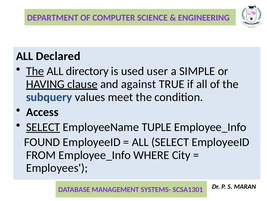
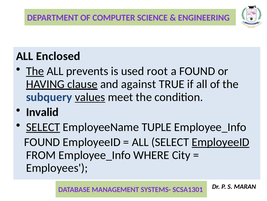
Declared: Declared -> Enclosed (58, 56)
directory: directory -> prevents (87, 71)
user: user -> root (157, 71)
a SIMPLE: SIMPLE -> FOUND (197, 71)
values underline: none -> present (90, 97)
Access: Access -> Invalid (42, 112)
EmployeeID underline: none -> present (221, 142)
